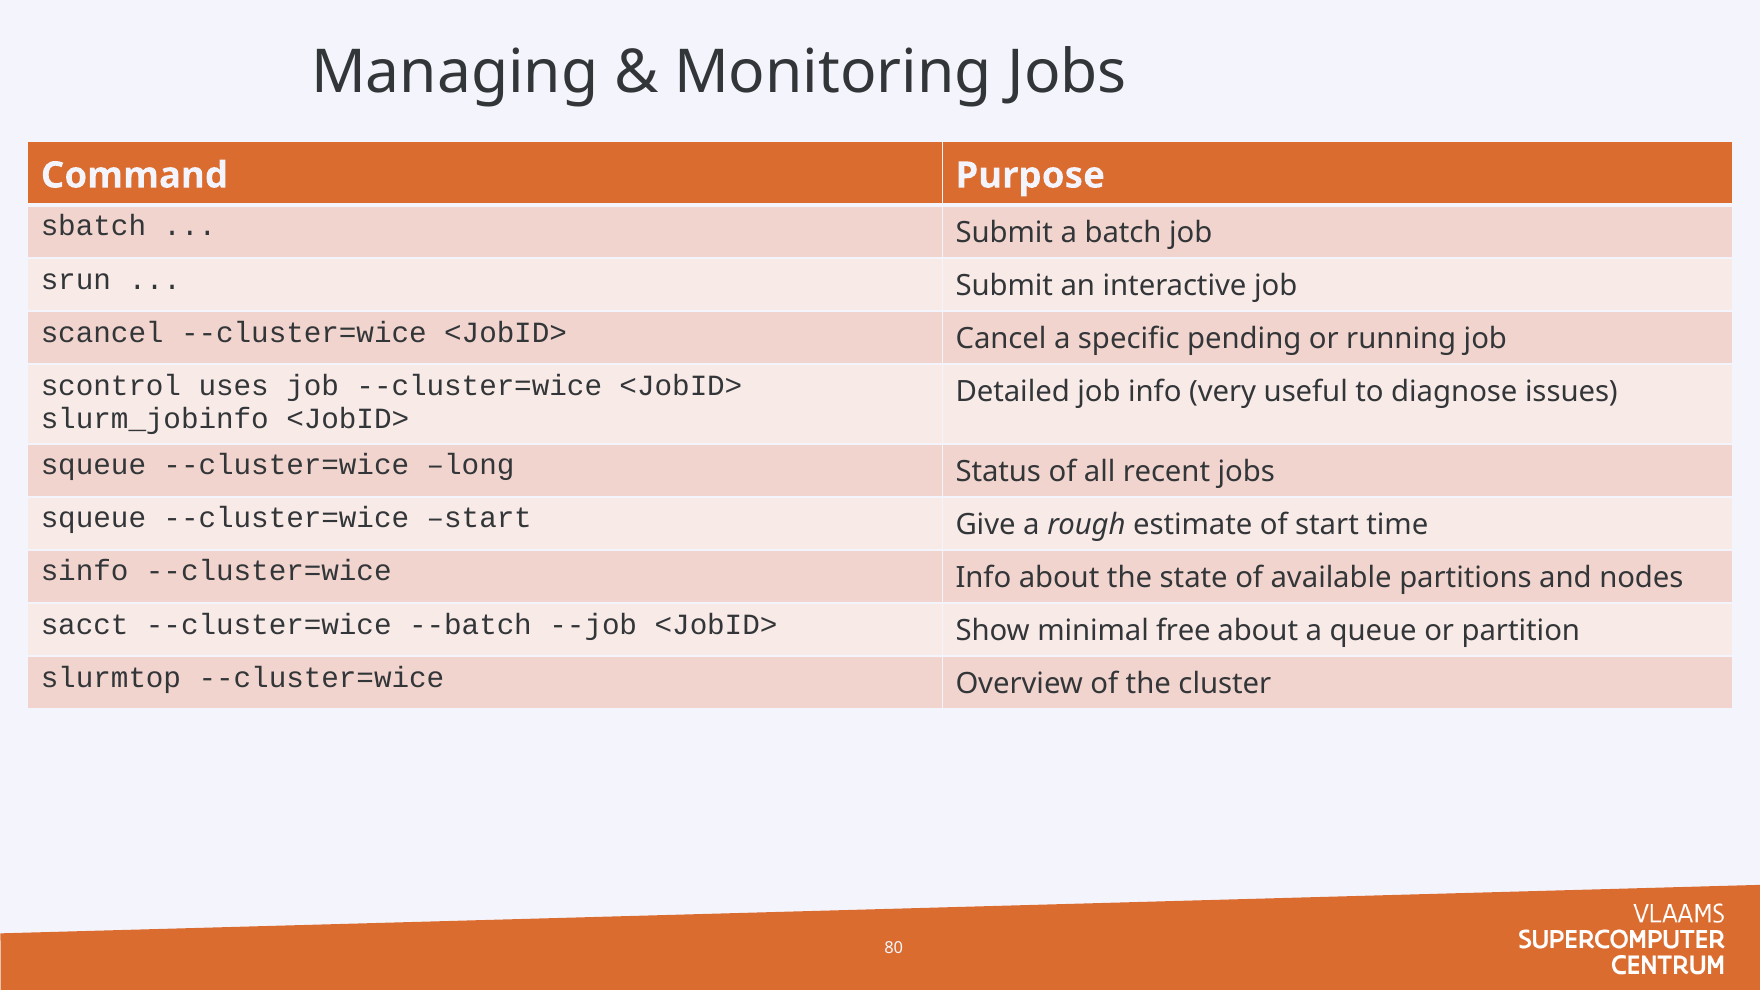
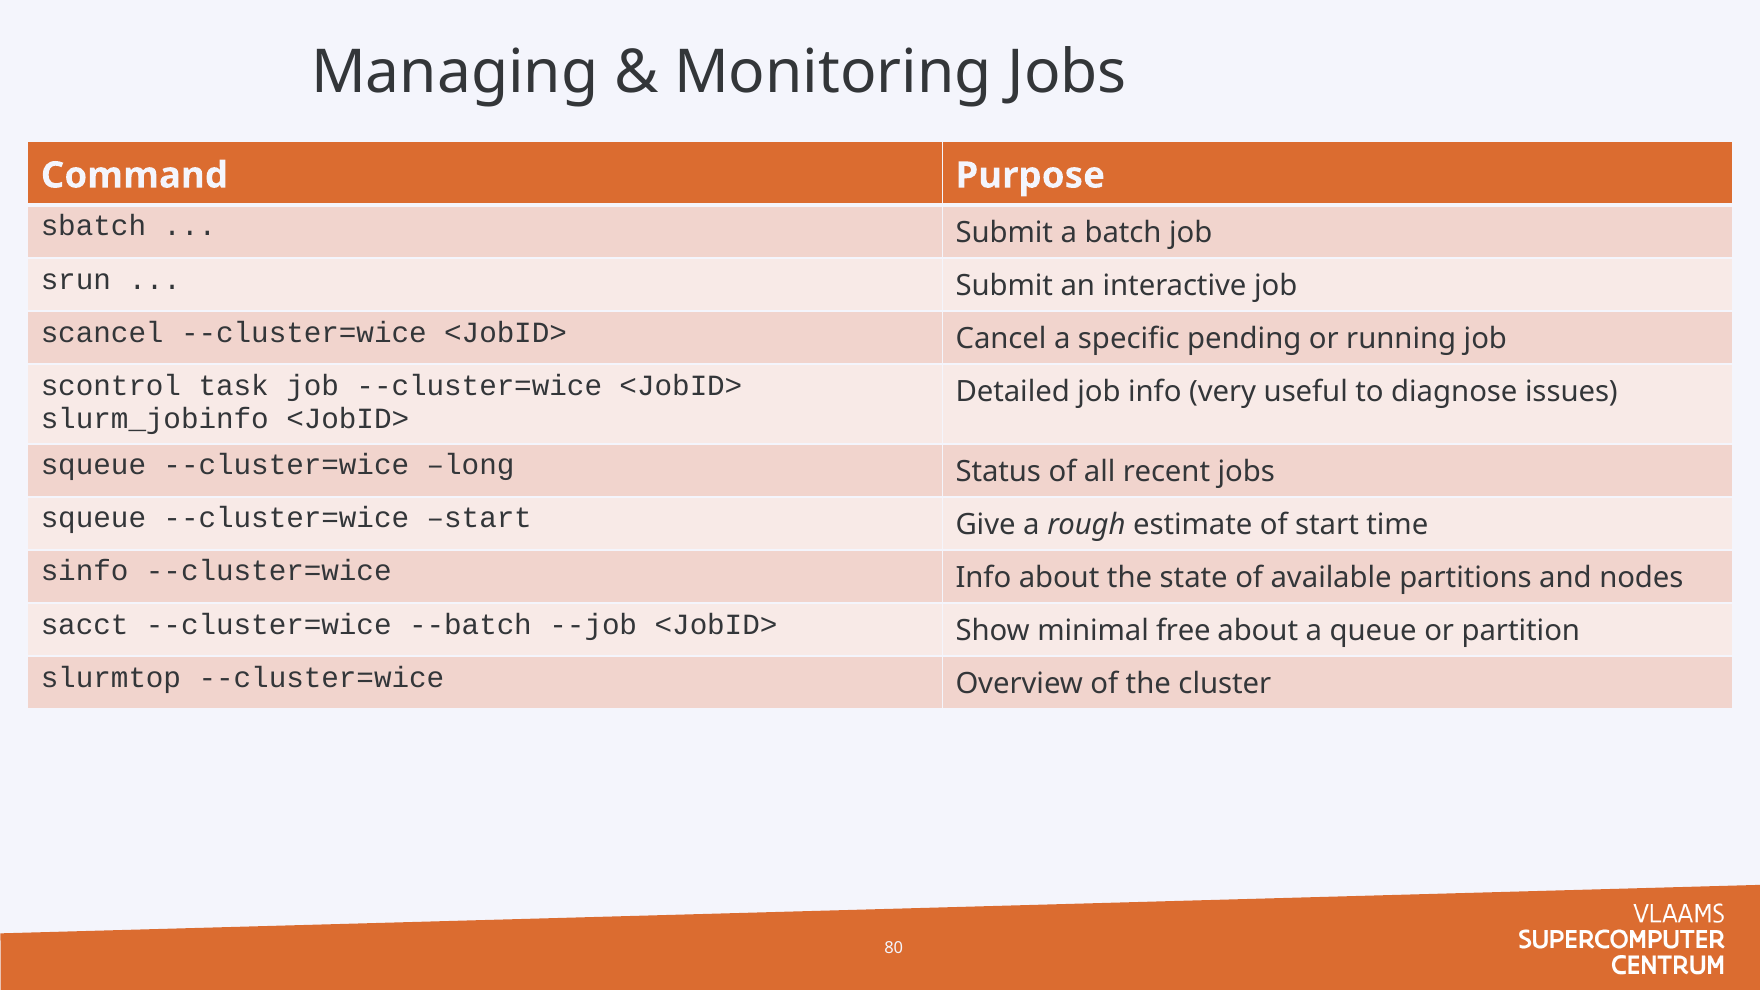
uses: uses -> task (234, 385)
